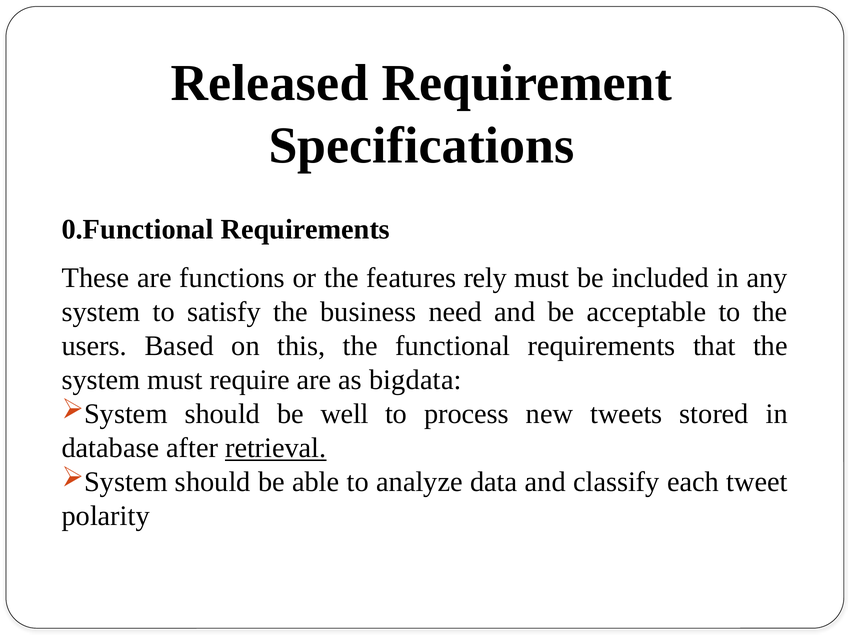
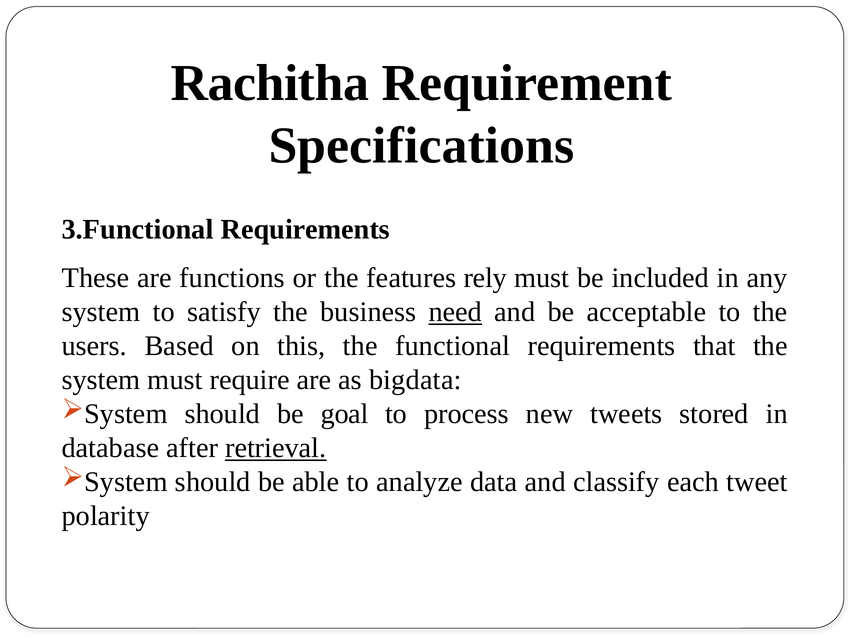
Released: Released -> Rachitha (270, 83)
0.Functional: 0.Functional -> 3.Functional (138, 229)
need underline: none -> present (455, 312)
well: well -> goal (345, 414)
